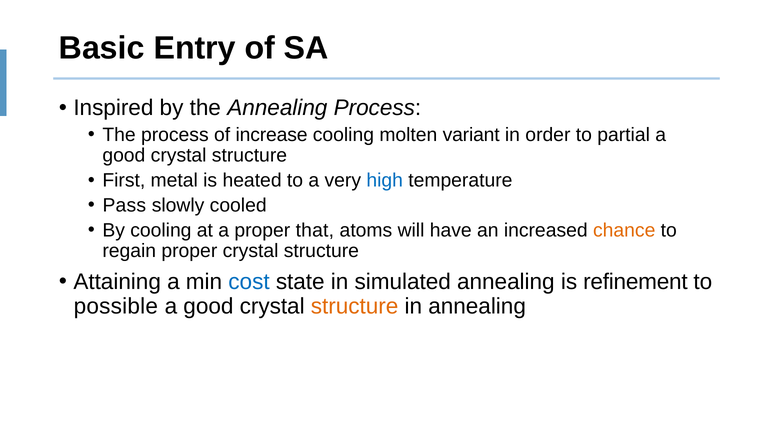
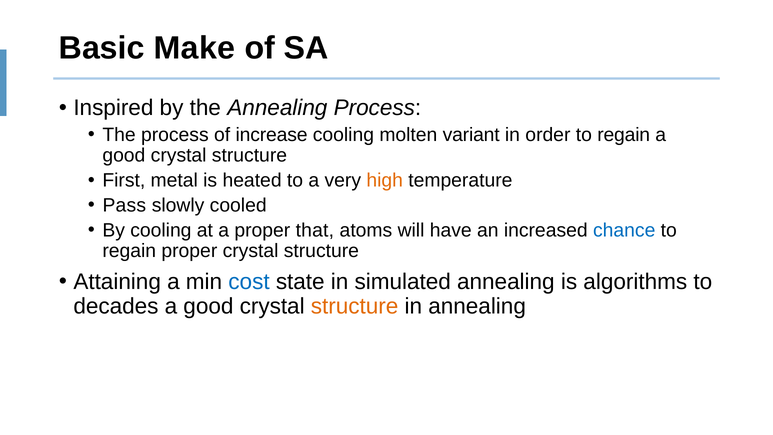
Entry: Entry -> Make (195, 48)
order to partial: partial -> regain (624, 135)
high colour: blue -> orange (385, 180)
chance colour: orange -> blue (624, 230)
refinement: refinement -> algorithms (635, 282)
possible: possible -> decades (116, 306)
